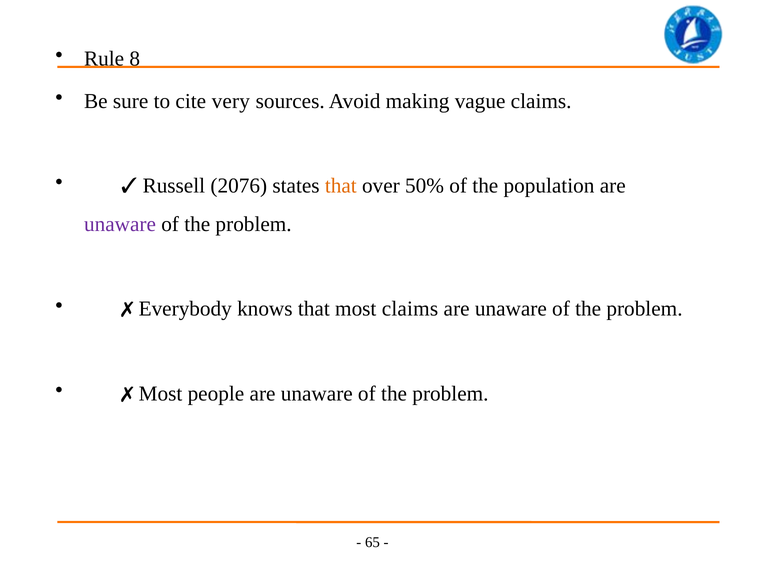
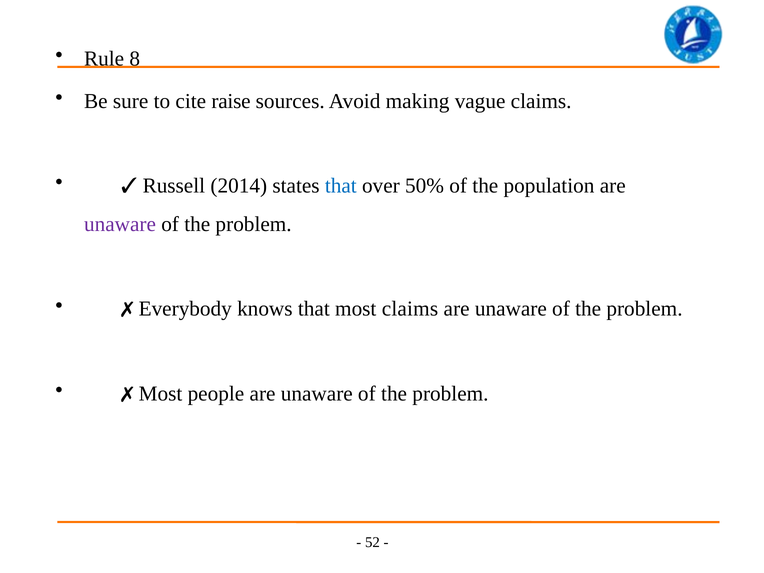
very: very -> raise (231, 101)
2076: 2076 -> 2014 (239, 186)
that colour: orange -> blue (341, 186)
65: 65 -> 52 (372, 542)
